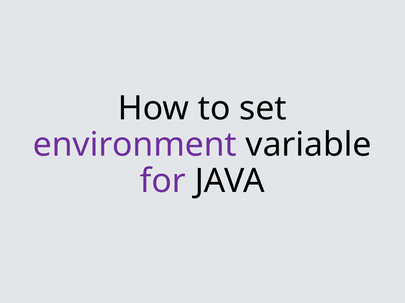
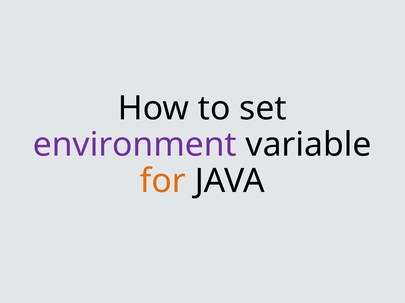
for colour: purple -> orange (163, 182)
